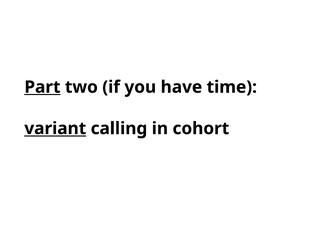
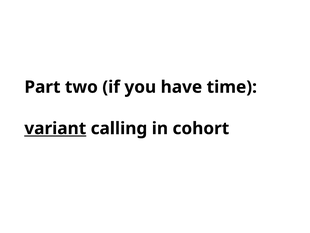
Part underline: present -> none (42, 87)
